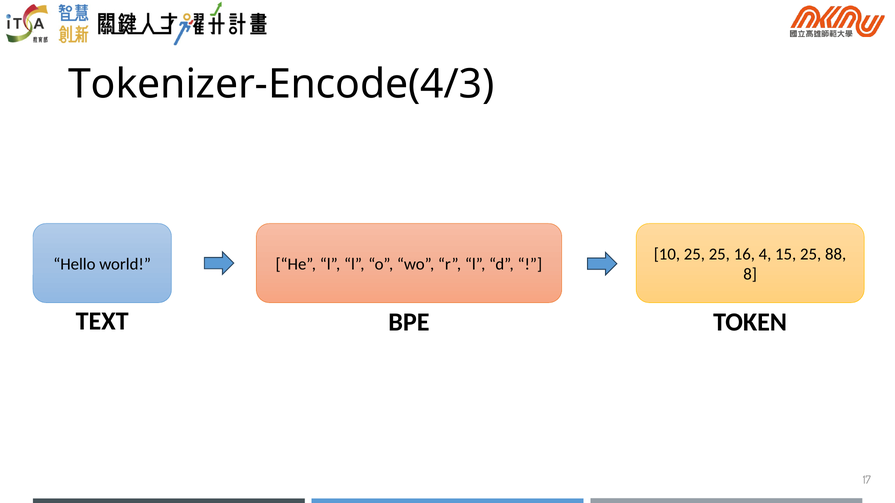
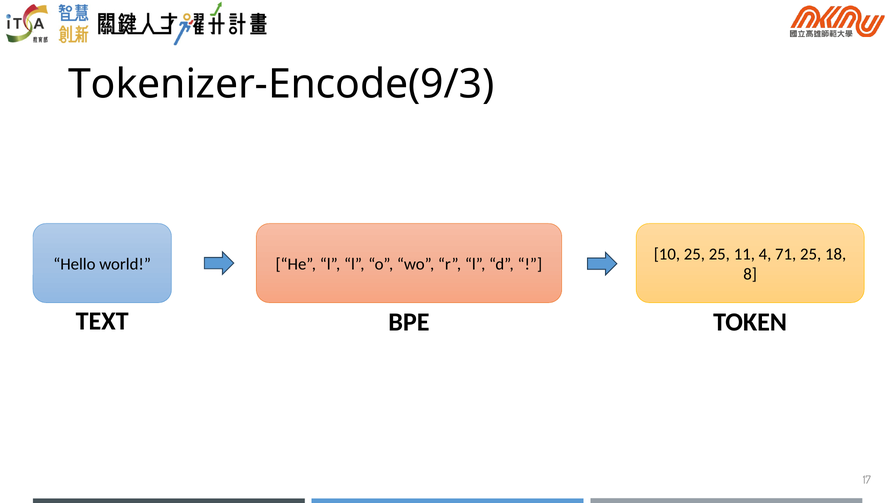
Tokenizer-Encode(4/3: Tokenizer-Encode(4/3 -> Tokenizer-Encode(9/3 (281, 84)
16: 16 -> 11 (744, 254)
15: 15 -> 71 (786, 254)
88: 88 -> 18 (836, 254)
